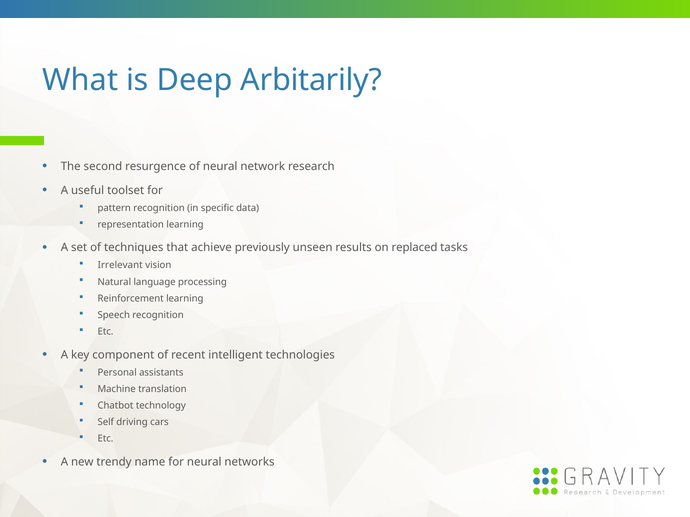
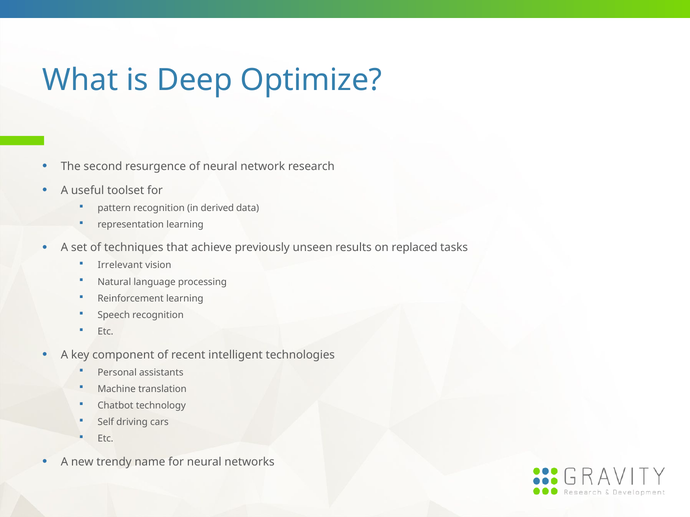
Arbitarily: Arbitarily -> Optimize (311, 80)
specific: specific -> derived (217, 208)
